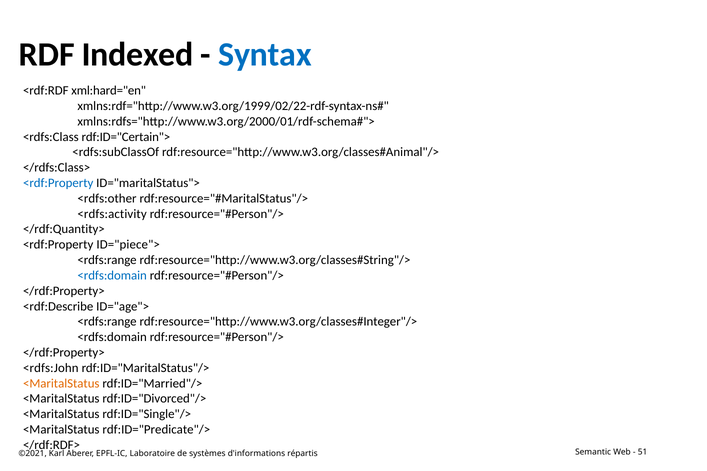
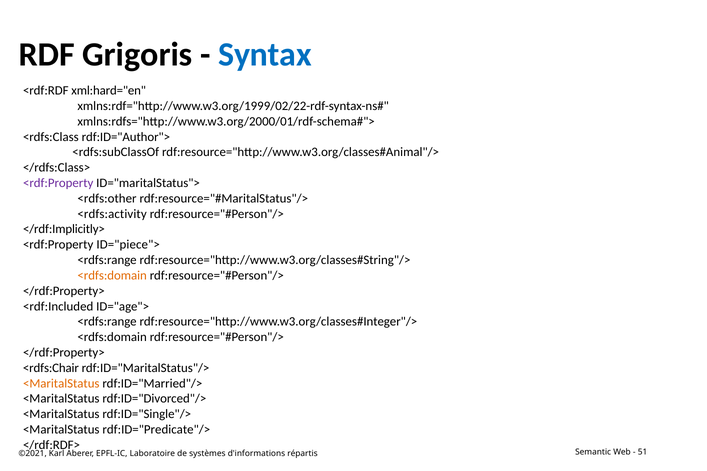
Indexed: Indexed -> Grigoris (137, 55)
rdf:ID="Certain">: rdf:ID="Certain"> -> rdf:ID="Author"> (126, 137)
<rdf:Property colour: blue -> purple (58, 183)
</rdf:Quantity>: </rdf:Quantity> -> </rdf:Implicitly> (64, 229)
<rdfs:domain colour: blue -> orange (112, 276)
<rdf:Describe: <rdf:Describe -> <rdf:Included (58, 307)
<rdfs:John: <rdfs:John -> <rdfs:Chair (51, 368)
